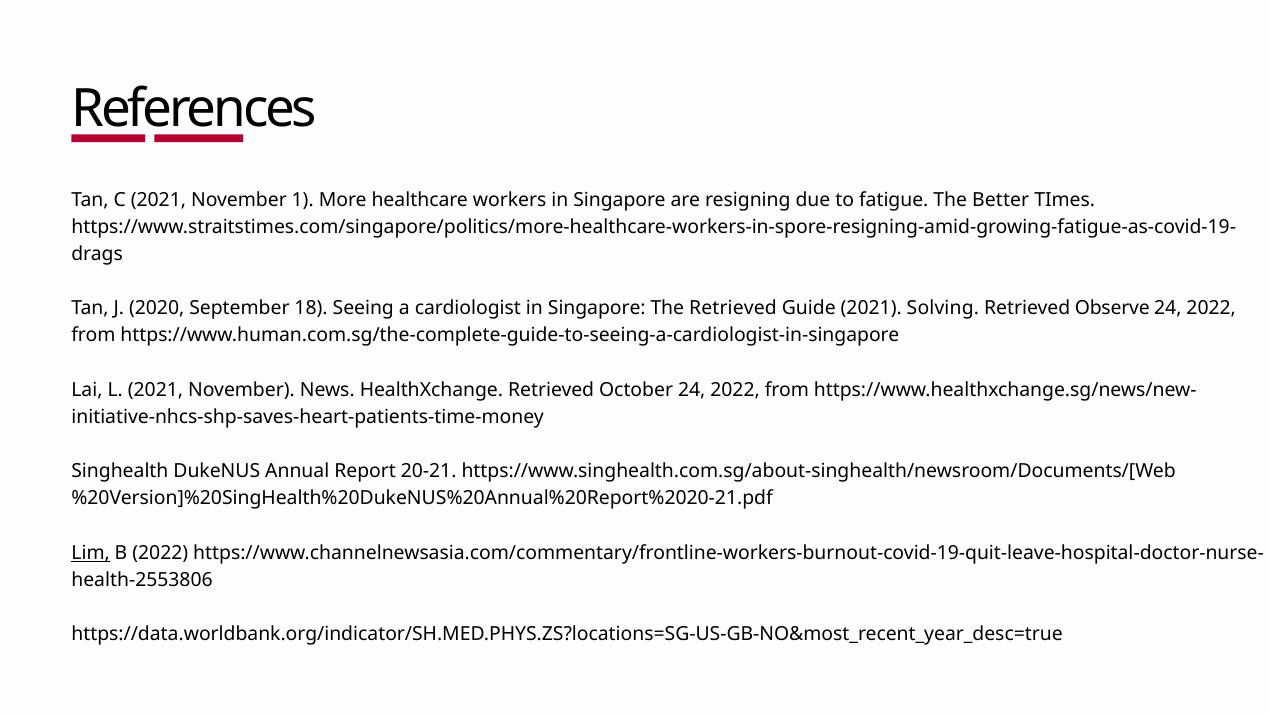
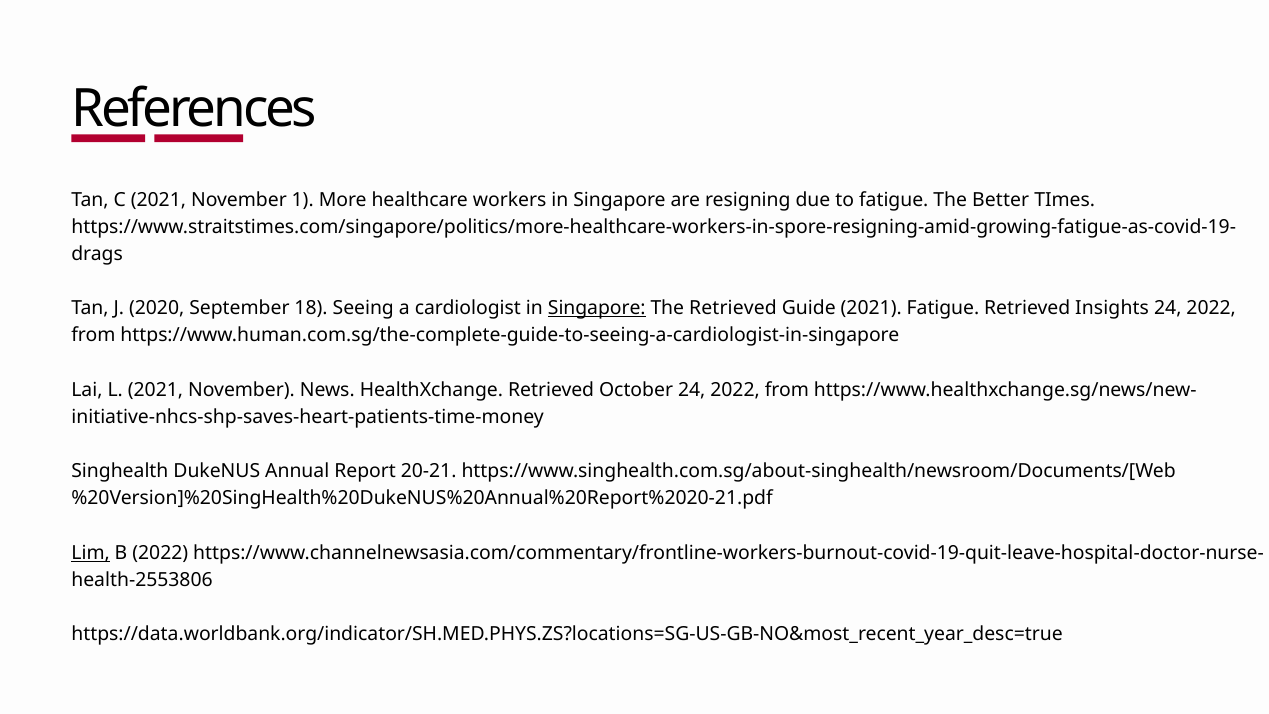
Singapore underline: none -> present (597, 308)
2021 Solving: Solving -> Fatigue (943, 308)
Observe: Observe -> Insights (1112, 308)
